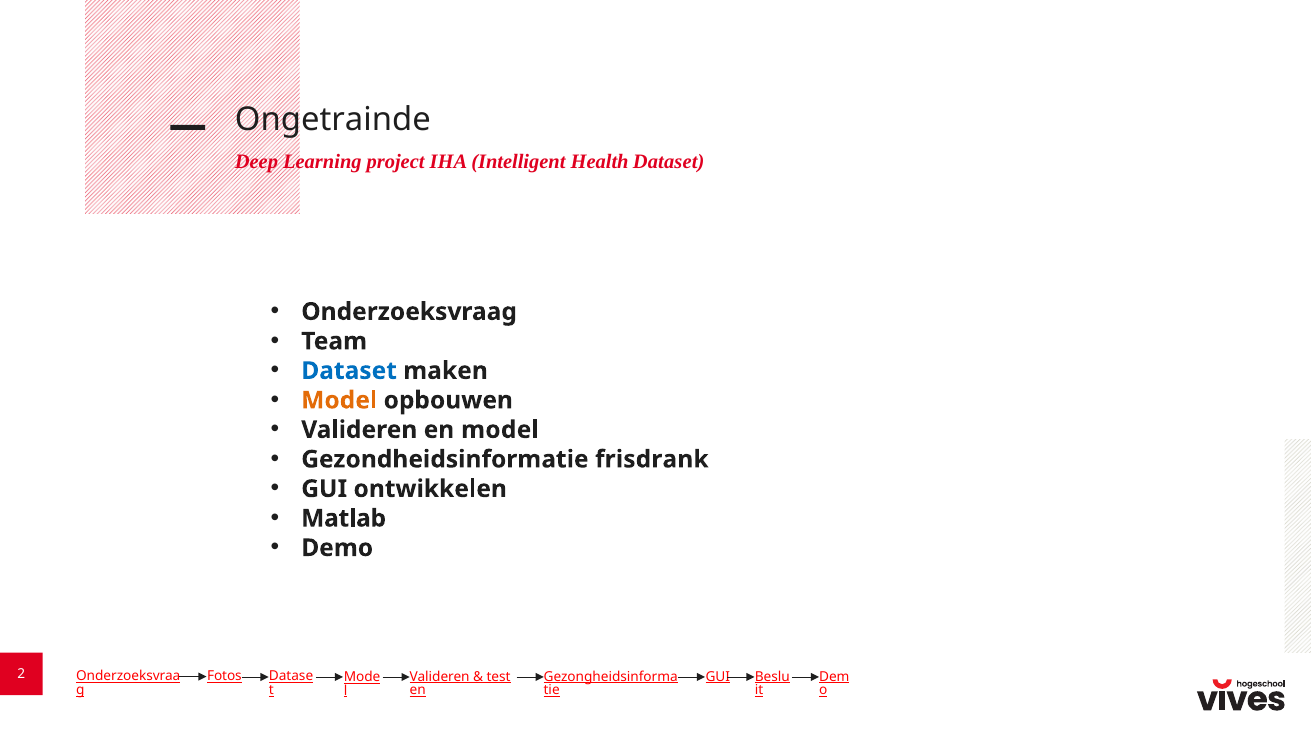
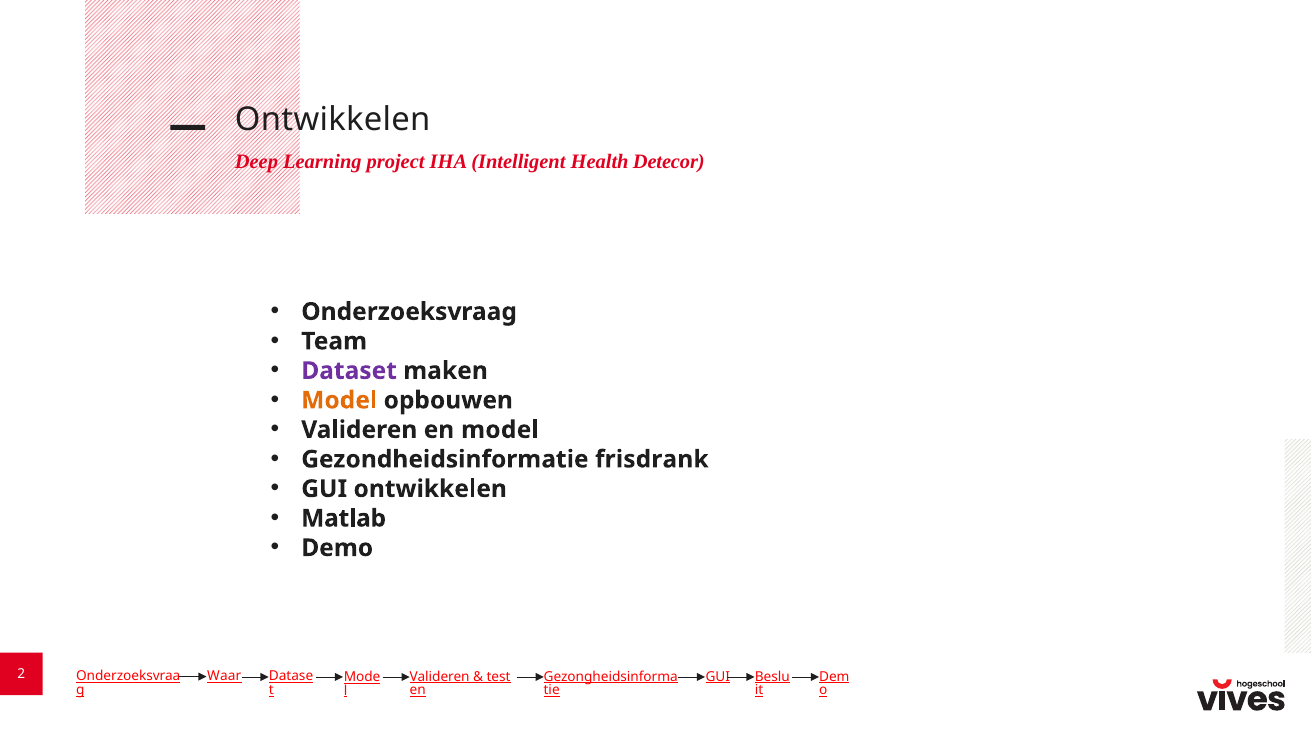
Ongetrainde: Ongetrainde -> Ontwikkelen (333, 120)
Health Dataset: Dataset -> Detecor (669, 161)
Dataset colour: blue -> purple (349, 371)
Fotos: Fotos -> Waar (224, 676)
